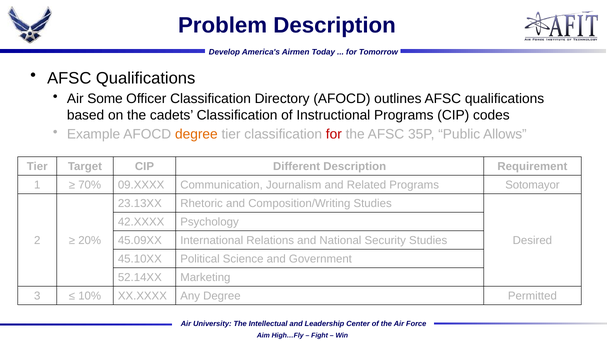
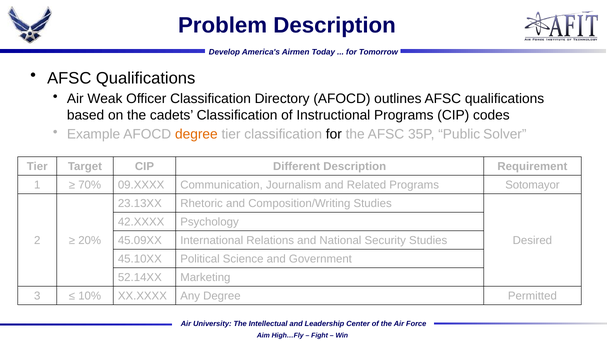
Some: Some -> Weak (105, 99)
for colour: red -> black (334, 134)
Allows: Allows -> Solver (505, 134)
